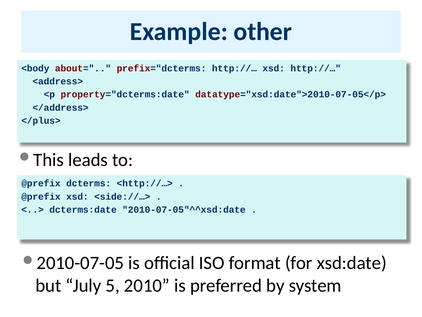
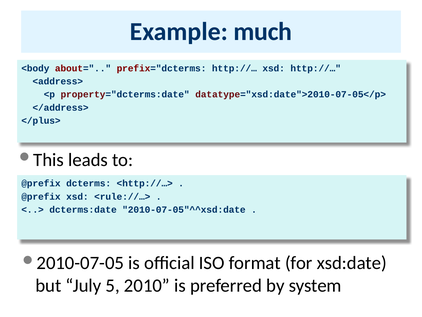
other: other -> much (263, 31)
<side://…>: <side://…> -> <rule://…> (122, 196)
